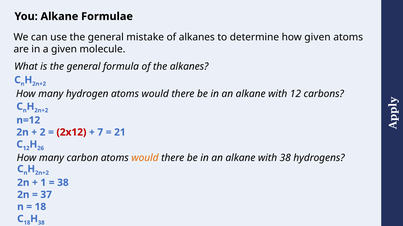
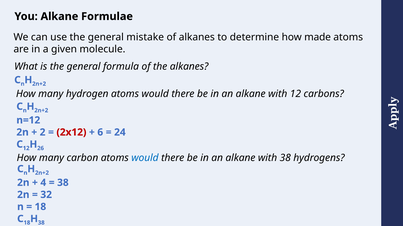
how given: given -> made (318, 37)
7: 7 -> 6 (100, 133)
21: 21 -> 24 (120, 133)
would colour: orange -> blue (145, 158)
1: 1 -> 4 (43, 183)
37: 37 -> 32 (46, 195)
